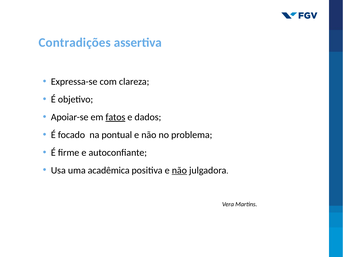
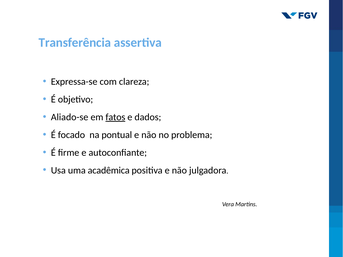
Contradições: Contradições -> Transferência (75, 43)
Apoiar-se: Apoiar-se -> Aliado-se (70, 117)
não underline: present -> none (179, 170)
